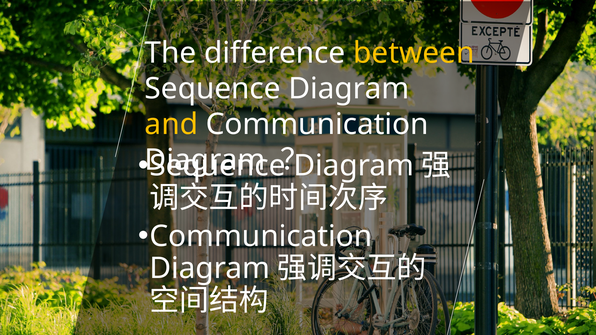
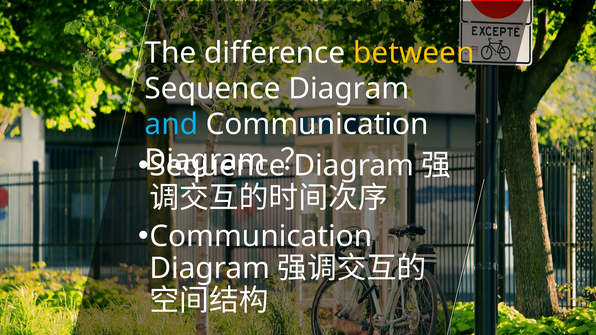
and colour: yellow -> light blue (171, 124)
